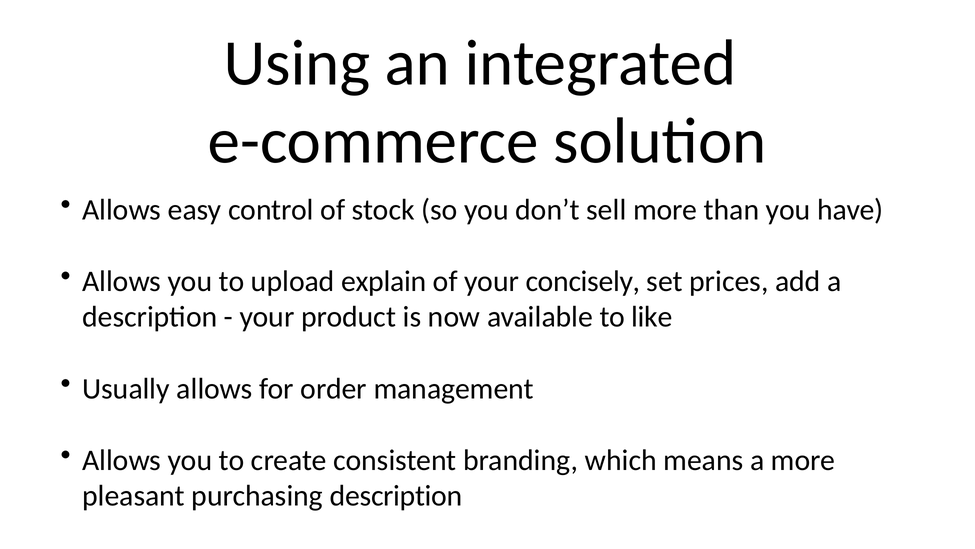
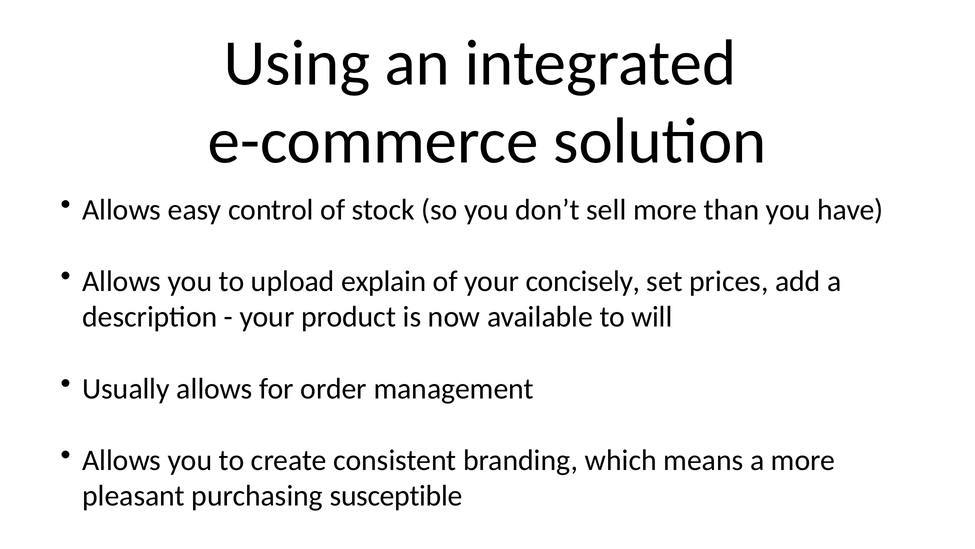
like: like -> will (652, 317)
purchasing description: description -> susceptible (396, 496)
